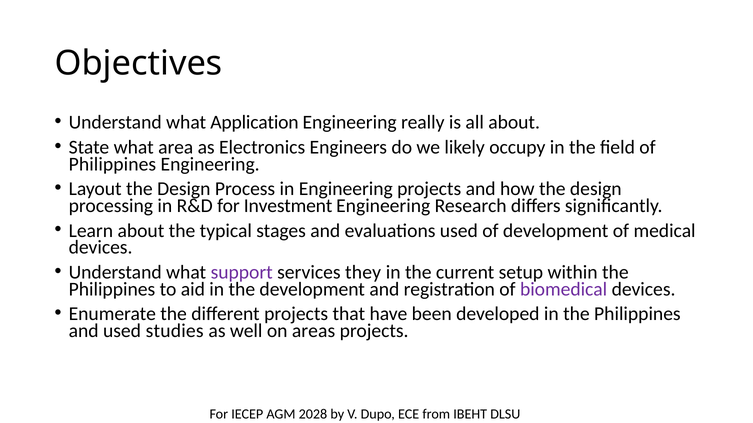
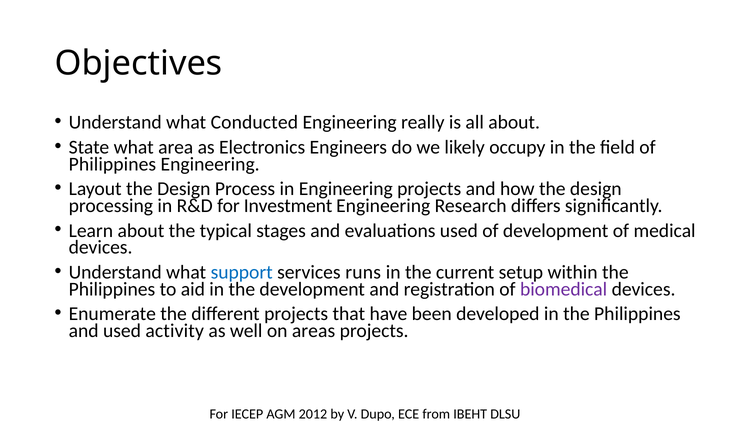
Application: Application -> Conducted (254, 123)
support colour: purple -> blue (242, 273)
they: they -> runs (363, 273)
studies: studies -> activity (175, 331)
2028: 2028 -> 2012 (313, 415)
